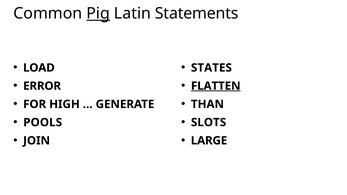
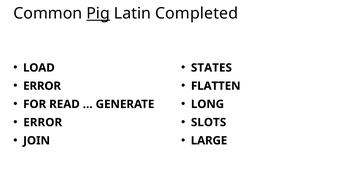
Statements: Statements -> Completed (197, 13)
FLATTEN underline: present -> none (216, 86)
THAN: THAN -> LONG (207, 104)
HIGH: HIGH -> READ (64, 104)
POOLS: POOLS -> ERROR (43, 123)
